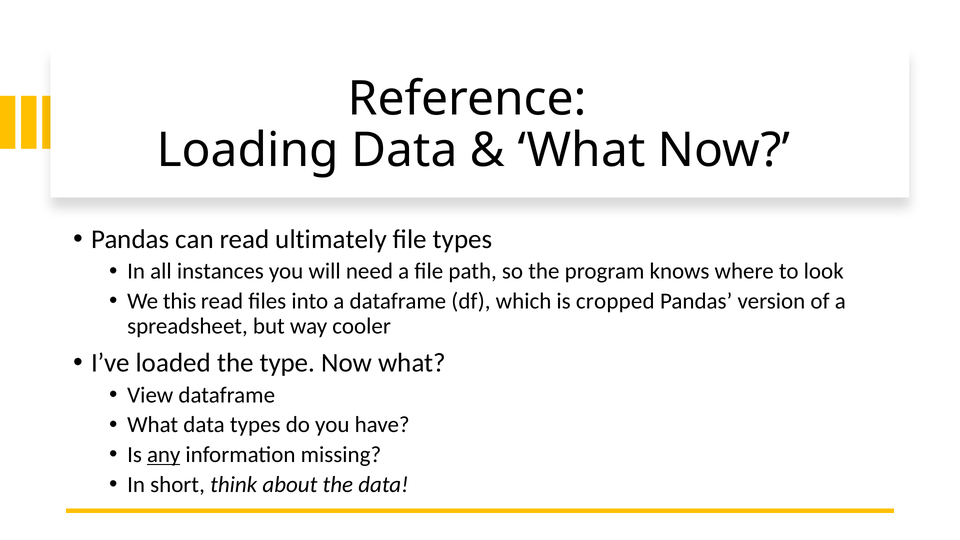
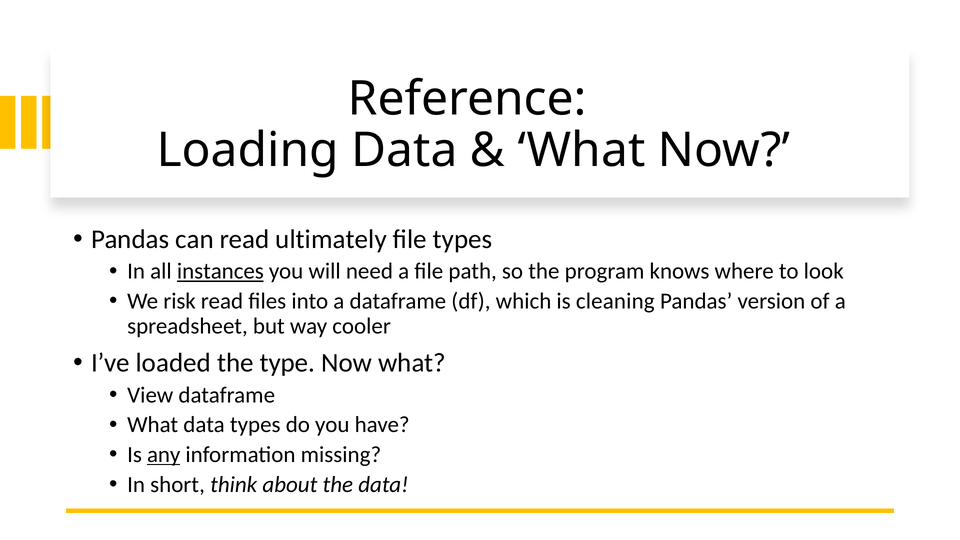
instances underline: none -> present (220, 271)
this: this -> risk (180, 301)
cropped: cropped -> cleaning (615, 301)
